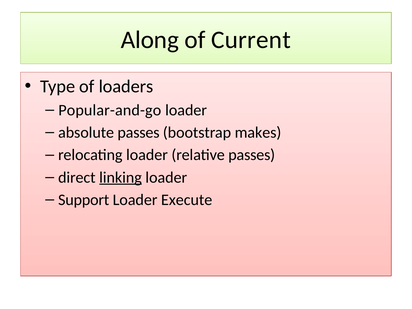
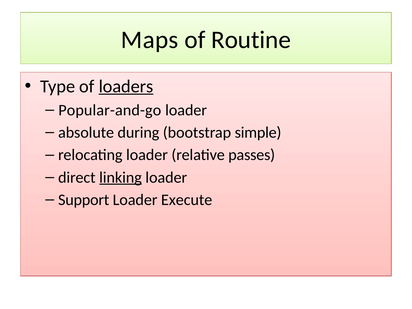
Along: Along -> Maps (150, 40)
Current: Current -> Routine (251, 40)
loaders underline: none -> present (126, 86)
absolute passes: passes -> during (138, 133)
makes: makes -> simple (258, 133)
